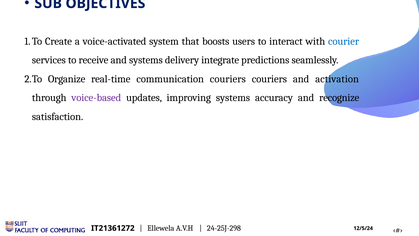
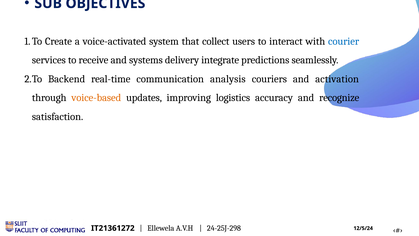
boosts: boosts -> collect (216, 41)
Organize: Organize -> Backend (67, 79)
communication couriers: couriers -> analysis (228, 79)
voice-based colour: purple -> orange (96, 98)
improving systems: systems -> logistics (233, 98)
